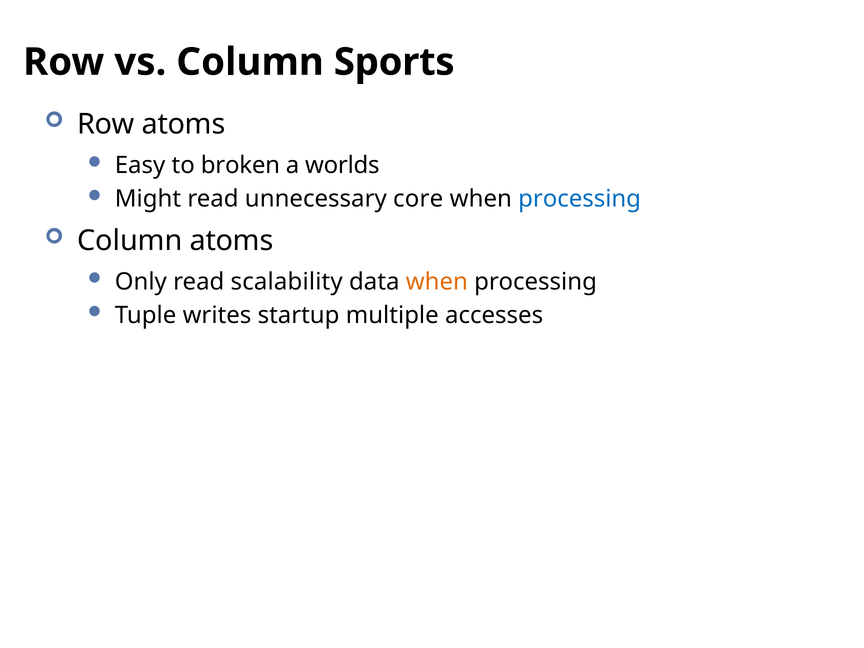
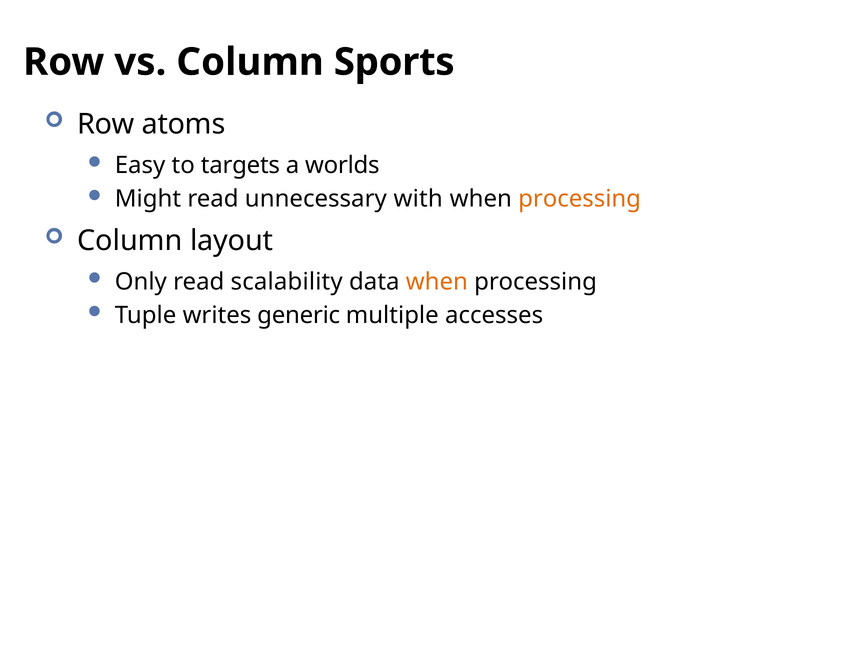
broken: broken -> targets (240, 165)
core: core -> with (418, 199)
processing colour: blue -> orange (580, 199)
Column atoms: atoms -> layout (232, 241)
startup: startup -> generic (299, 315)
